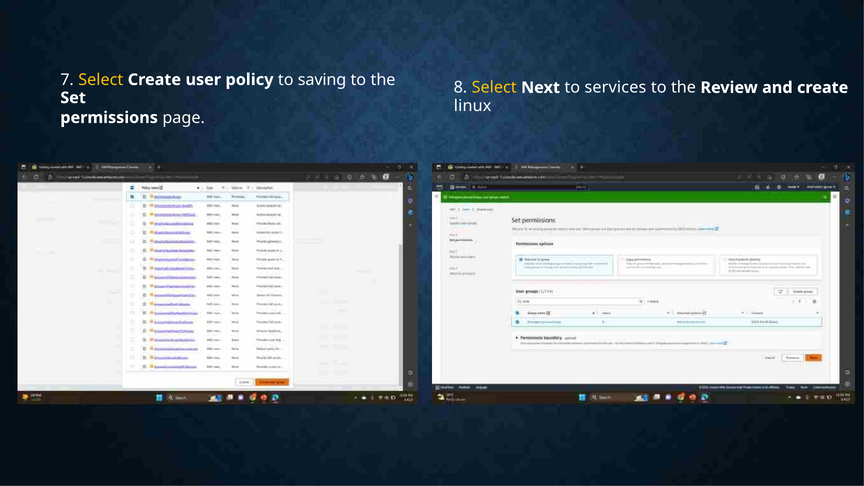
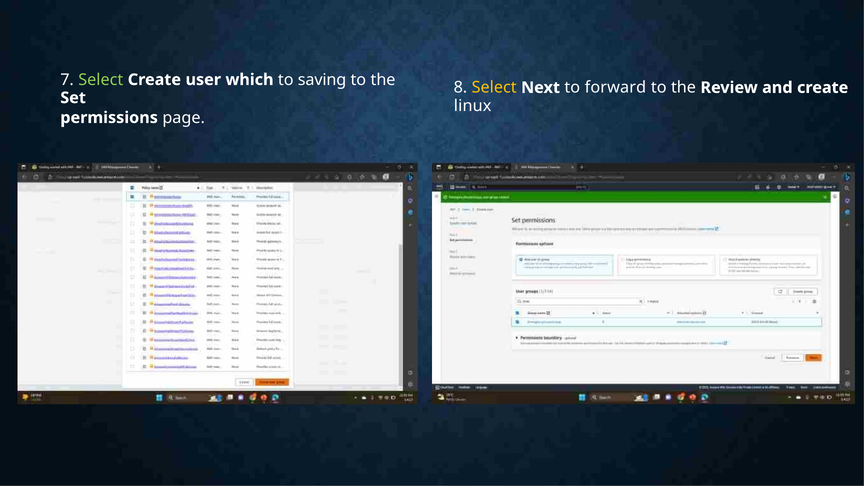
Select colour: yellow -> light green (101, 80)
policy: policy -> which (250, 80)
services: services -> forward (615, 88)
